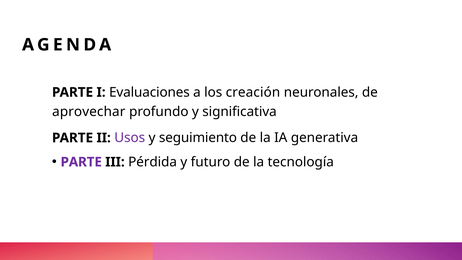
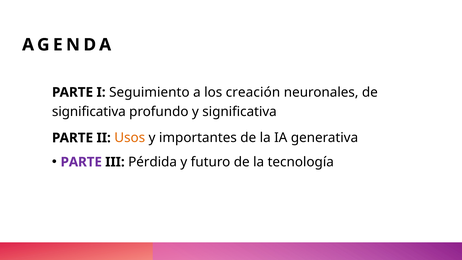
Evaluaciones: Evaluaciones -> Seguimiento (149, 92)
aprovechar: aprovechar -> significativa (89, 112)
Usos colour: purple -> orange (130, 138)
seguimiento: seguimiento -> importantes (198, 138)
